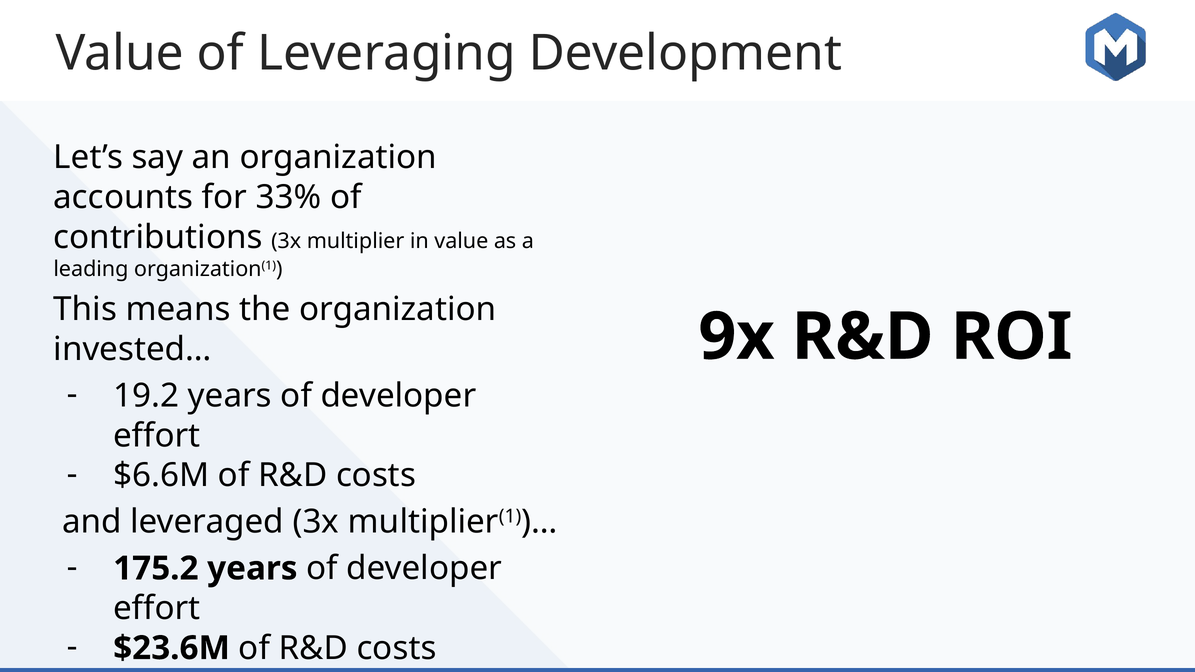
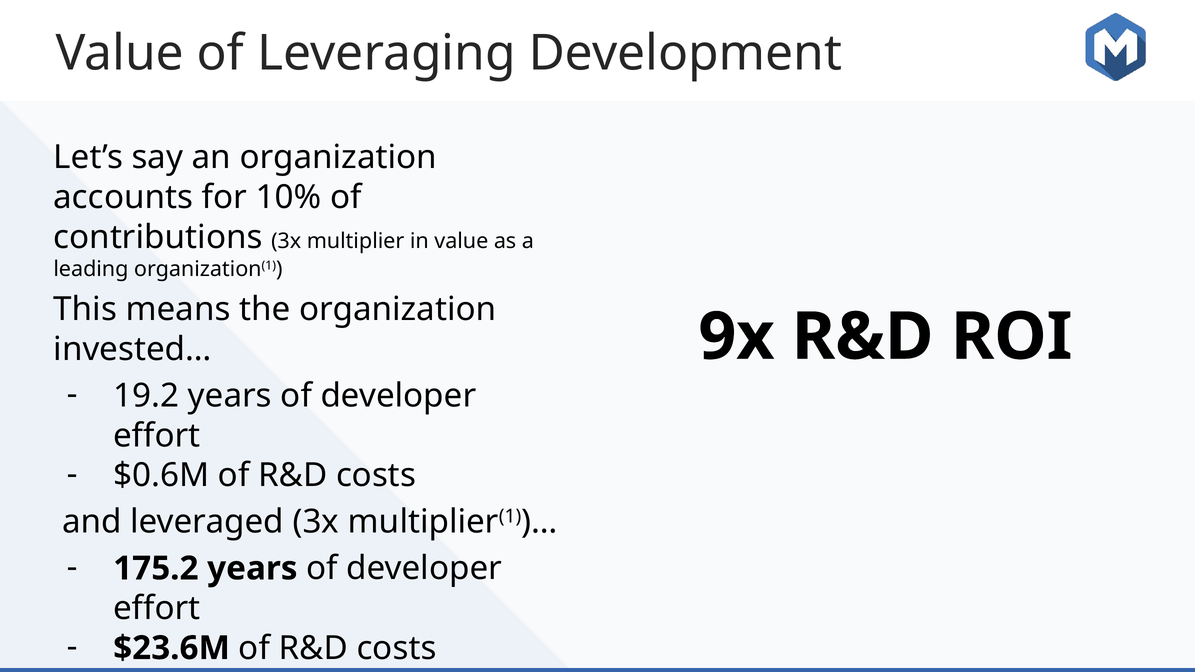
33%: 33% -> 10% (289, 197)
$6.6M: $6.6M -> $0.6M (161, 476)
